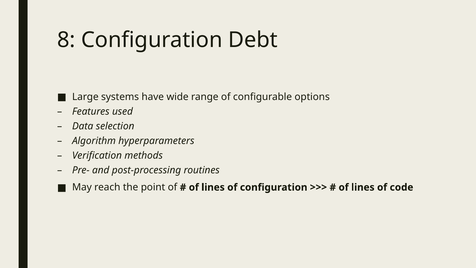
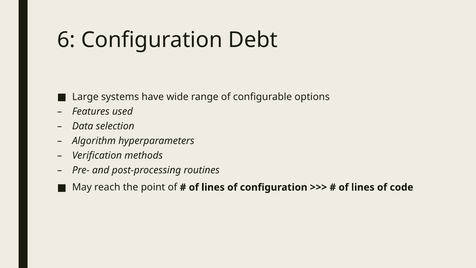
8: 8 -> 6 (66, 40)
